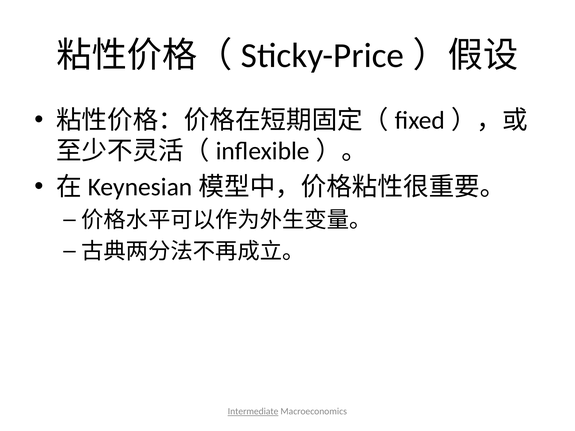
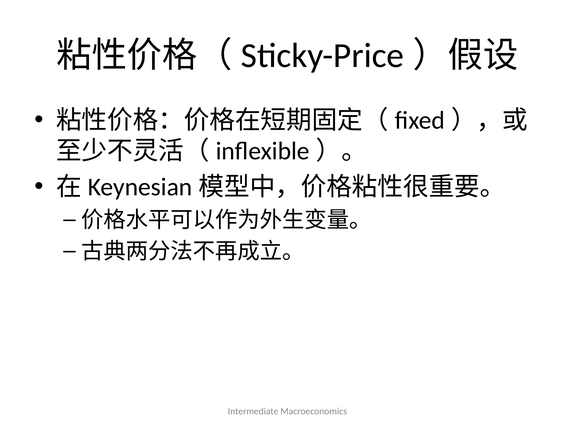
Intermediate underline: present -> none (253, 412)
